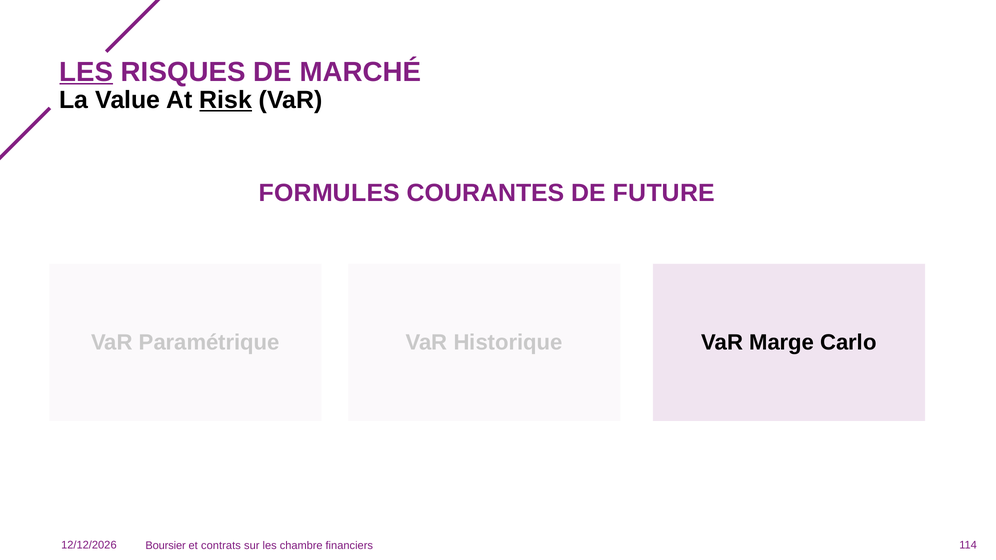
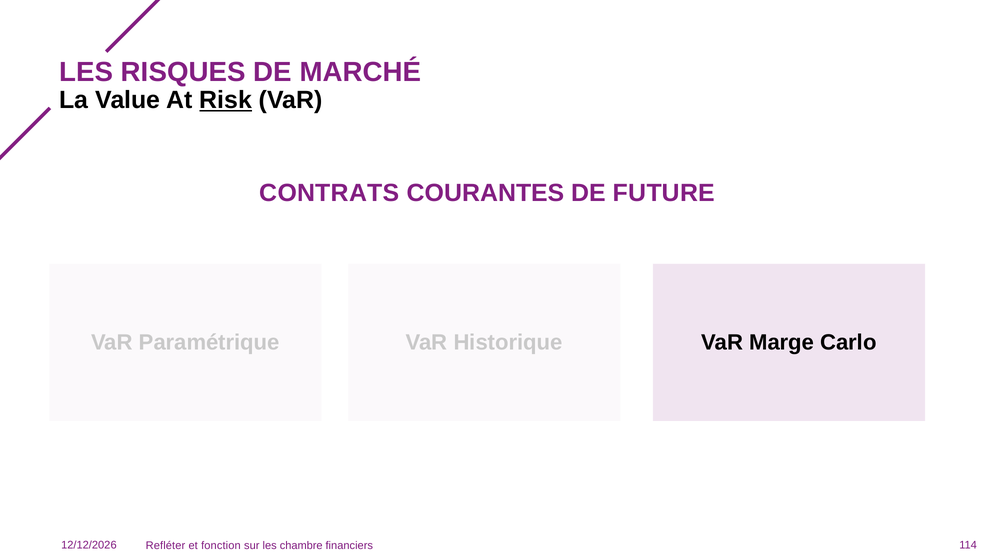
LES underline: present -> none (86, 72)
FORMULES: FORMULES -> CONTRATS (329, 193)
Boursier: Boursier -> Refléter (165, 546)
contrats: contrats -> fonction (221, 546)
